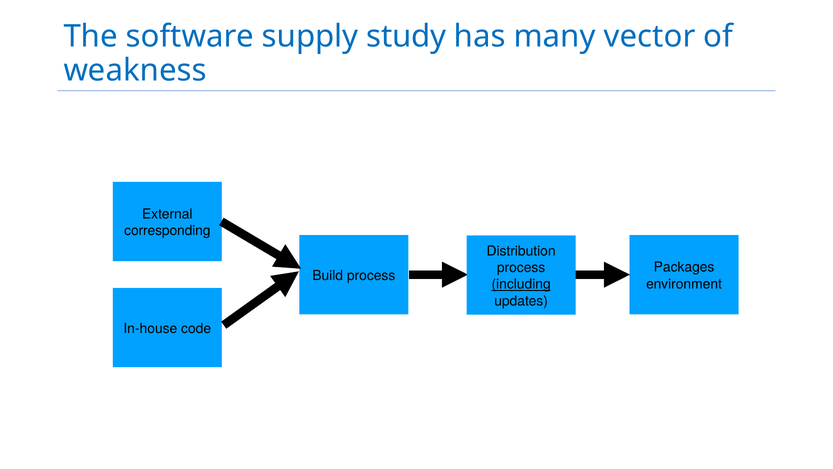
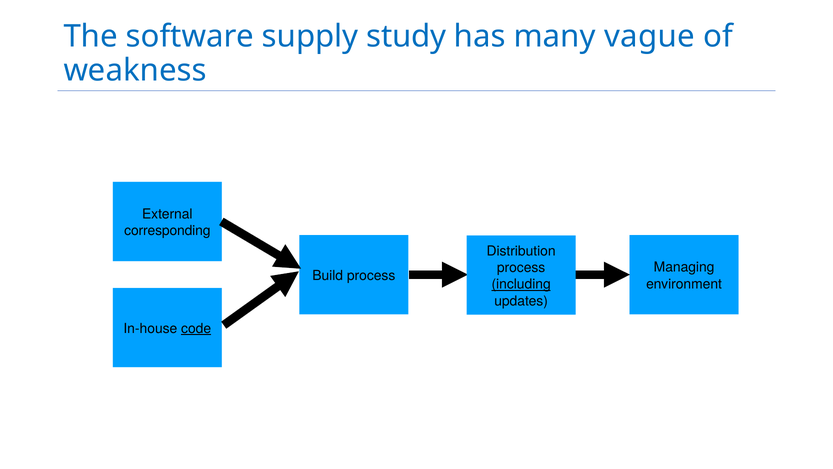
vector: vector -> vague (649, 37)
Packages: Packages -> Managing (684, 267)
code underline: none -> present (196, 328)
